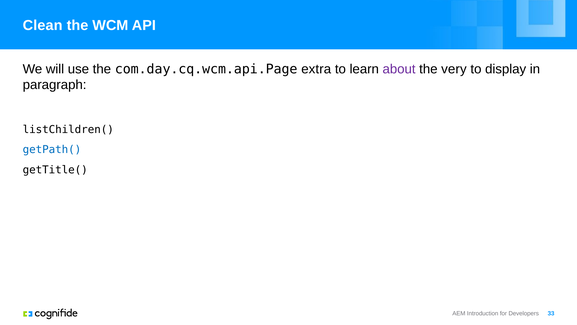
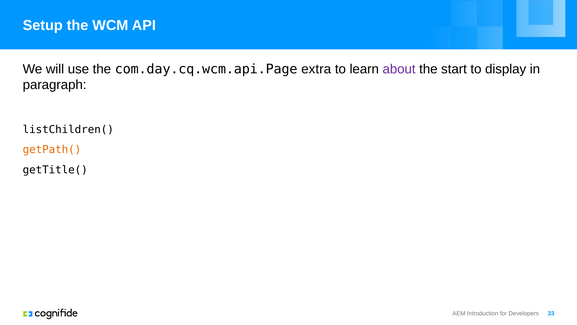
Clean: Clean -> Setup (43, 25)
very: very -> start (454, 69)
getPath( colour: blue -> orange (52, 149)
